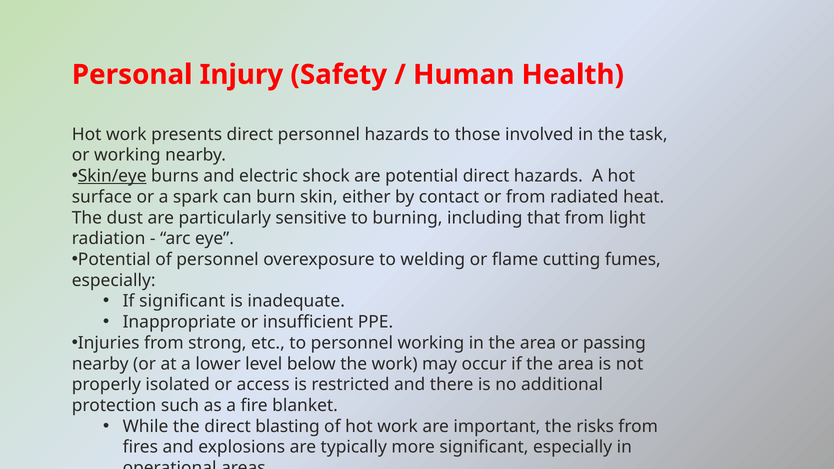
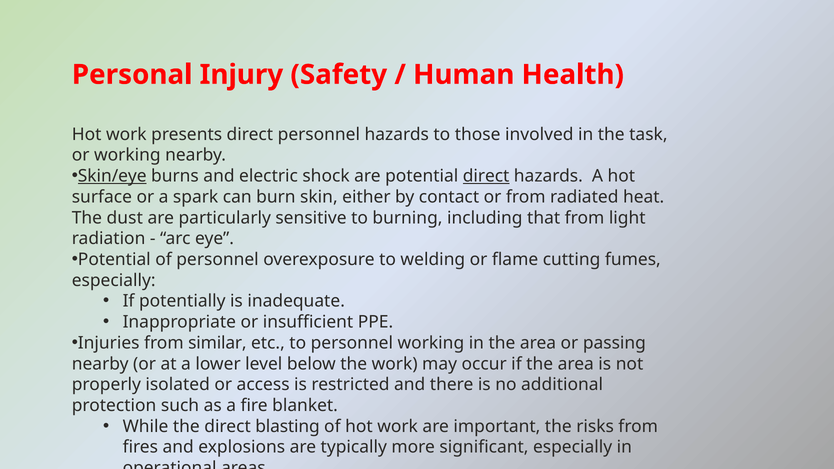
direct underline: none -> present (486, 176)
If significant: significant -> potentially (182, 301)
strong: strong -> similar (217, 343)
